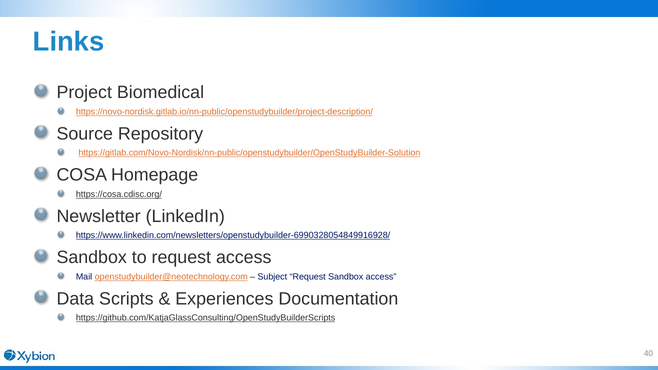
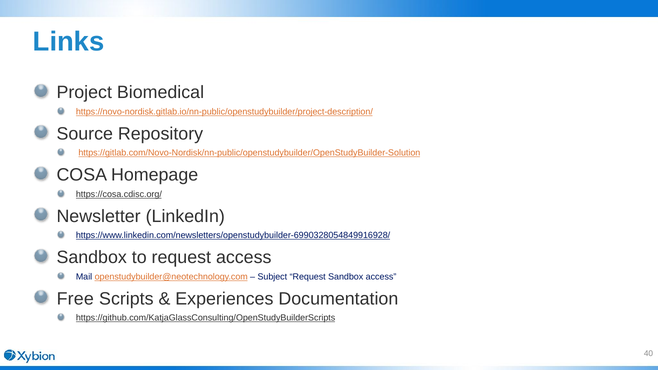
Data: Data -> Free (75, 299)
